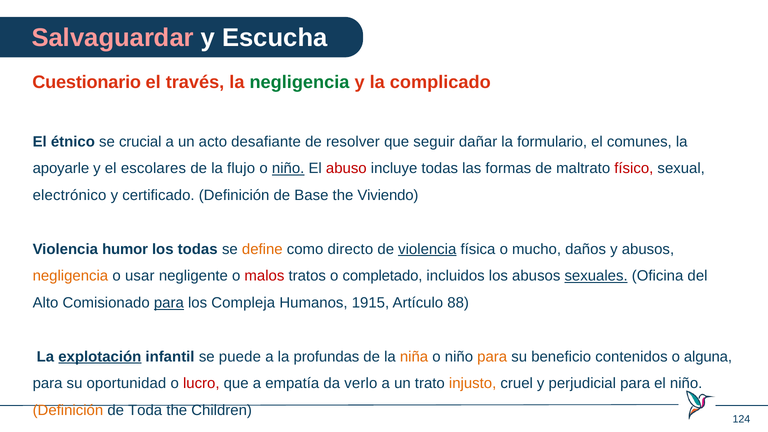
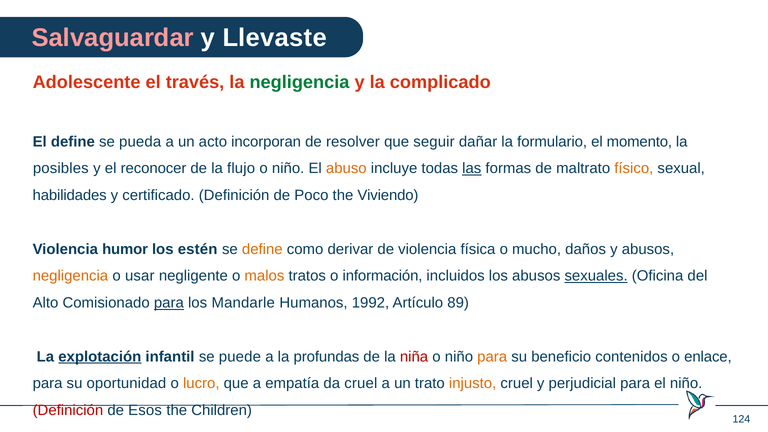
Escucha: Escucha -> Llevaste (275, 38)
Cuestionario: Cuestionario -> Adolescente (87, 82)
El étnico: étnico -> define (73, 142)
crucial: crucial -> pueda (140, 142)
desafiante: desafiante -> incorporan (266, 142)
comunes: comunes -> momento (639, 142)
apoyarle: apoyarle -> posibles (61, 169)
escolares: escolares -> reconocer (154, 169)
niño underline: present -> none (288, 169)
abuso colour: red -> orange (346, 169)
las underline: none -> present (472, 169)
físico colour: red -> orange (634, 169)
electrónico: electrónico -> habilidades (70, 195)
Base: Base -> Poco (311, 195)
los todas: todas -> estén (198, 249)
directo: directo -> derivar (350, 249)
violencia underline: present -> none (427, 249)
malos colour: red -> orange (264, 276)
completado: completado -> información (383, 276)
Compleja: Compleja -> Mandarle (243, 303)
1915: 1915 -> 1992 (370, 303)
88: 88 -> 89 (458, 303)
niña colour: orange -> red (414, 357)
alguna: alguna -> enlace (708, 357)
lucro colour: red -> orange (201, 384)
da verlo: verlo -> cruel (361, 384)
Definición colour: orange -> red (68, 410)
Toda: Toda -> Esos (145, 410)
